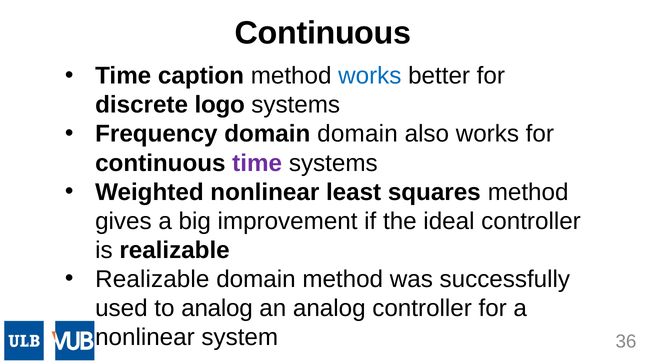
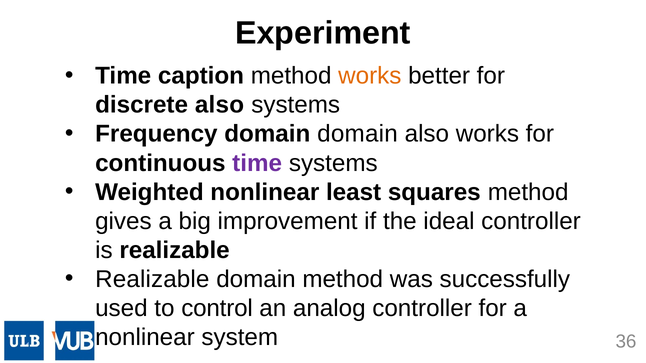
Continuous: Continuous -> Experiment (323, 33)
works colour: blue -> orange (370, 76)
discrete logo: logo -> also (219, 105)
to analog: analog -> control (217, 309)
